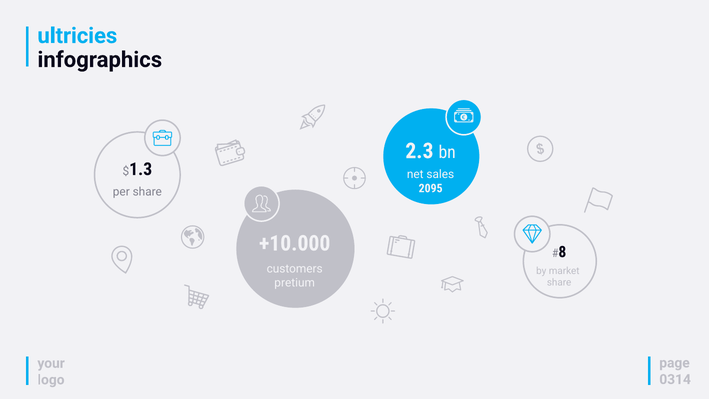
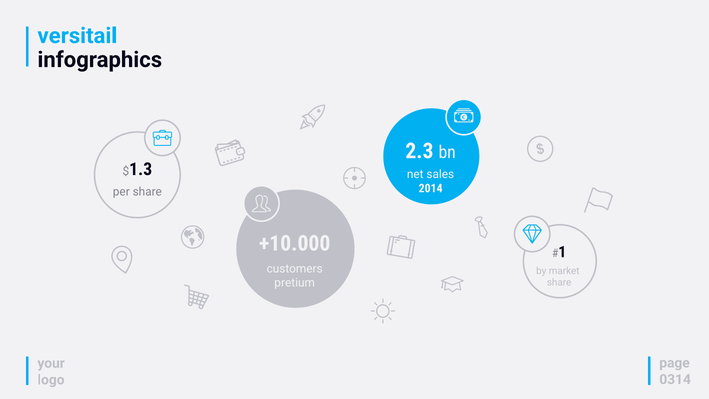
ultricies: ultricies -> versitail (77, 36)
2095: 2095 -> 2014 (431, 188)
8: 8 -> 1 (562, 252)
